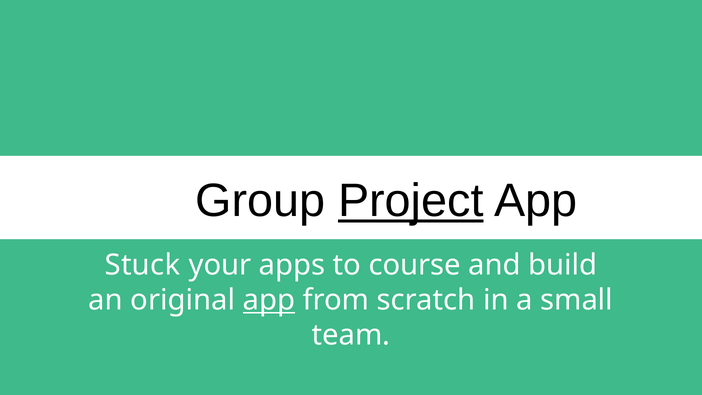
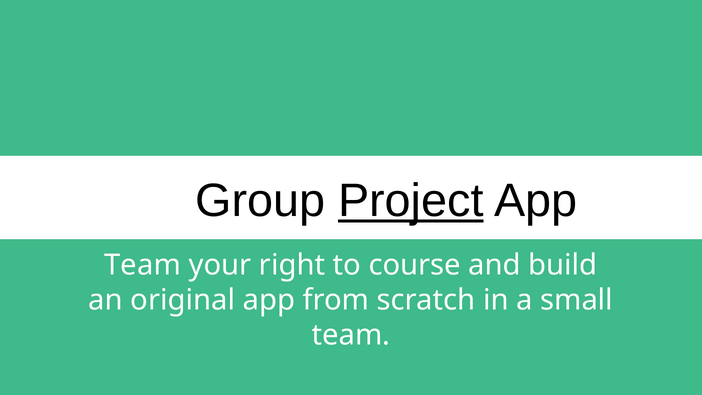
Stuck: Stuck -> Team (143, 265)
apps: apps -> right (292, 265)
app underline: present -> none (269, 300)
